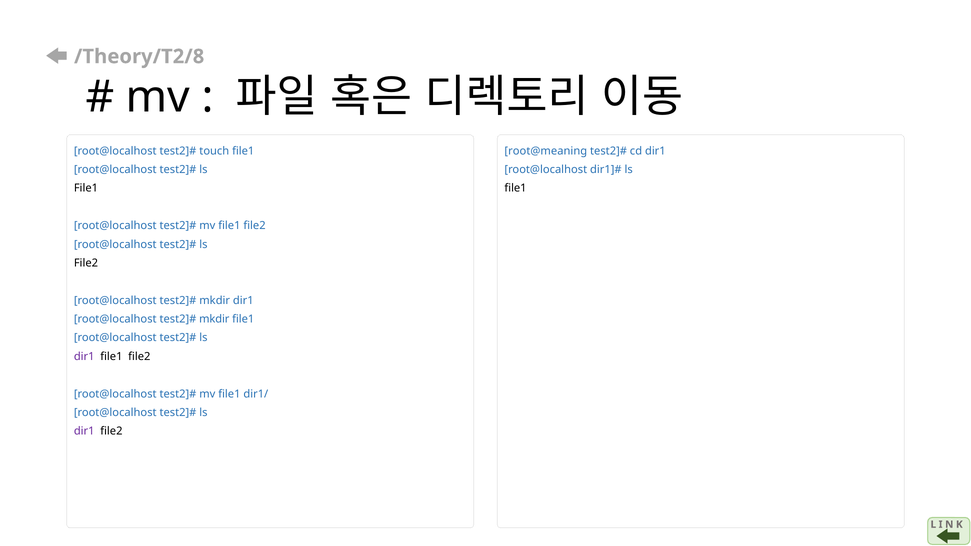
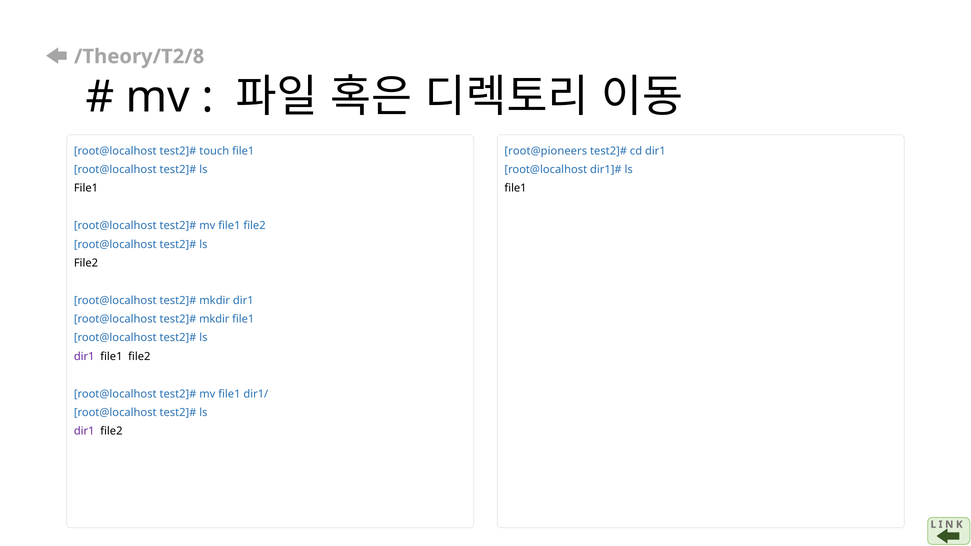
root@meaning: root@meaning -> root@pioneers (546, 151)
